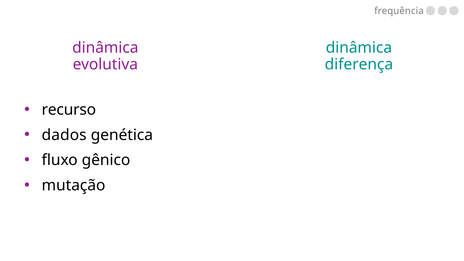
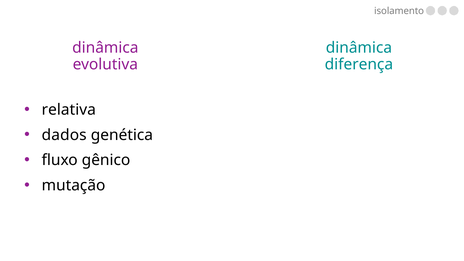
frequência: frequência -> isolamento (399, 11)
recurso: recurso -> relativa (69, 110)
